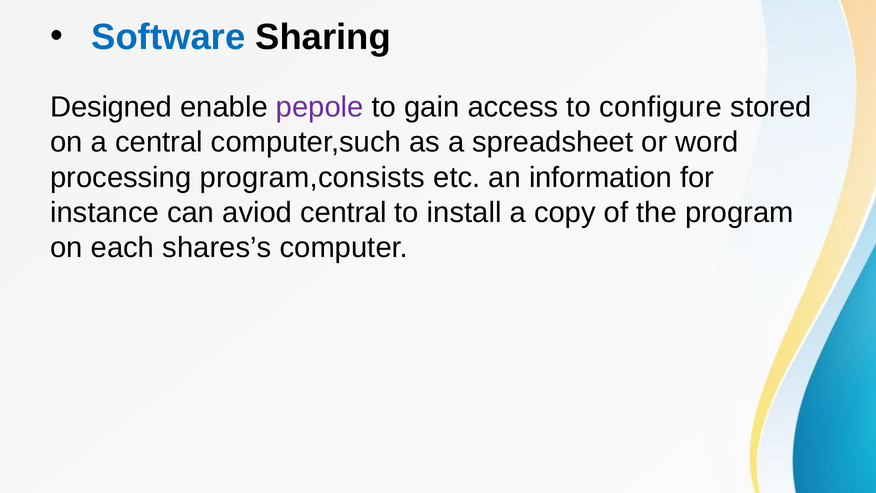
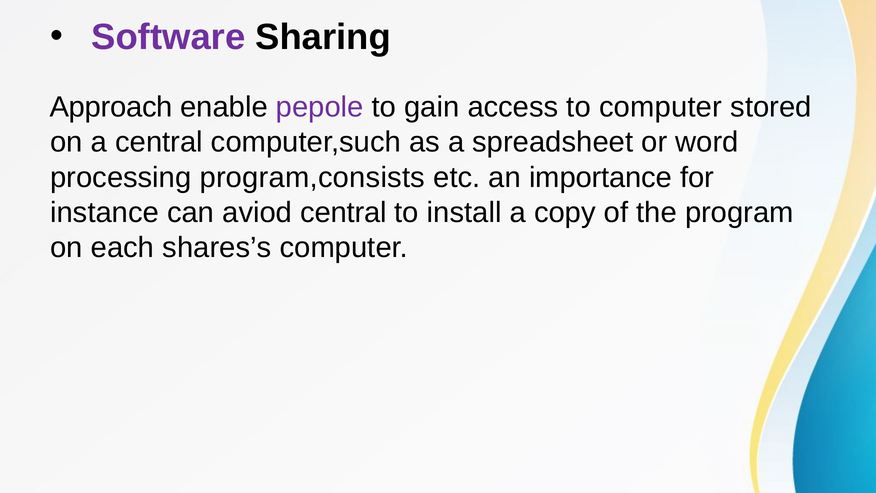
Software colour: blue -> purple (168, 37)
Designed: Designed -> Approach (111, 107)
to configure: configure -> computer (661, 107)
information: information -> importance (601, 177)
